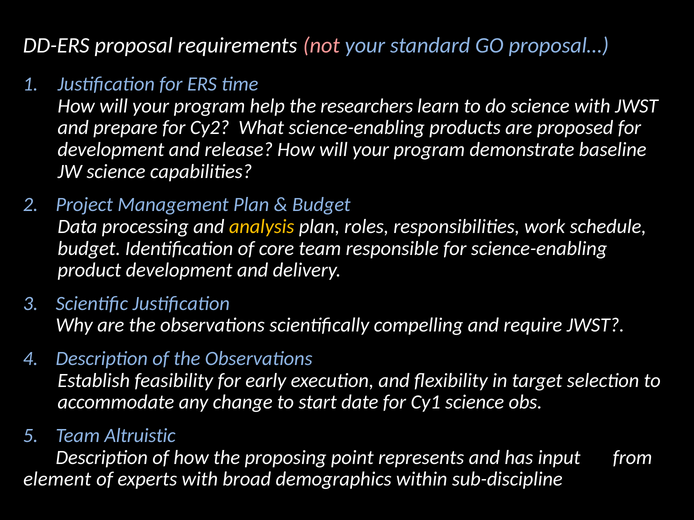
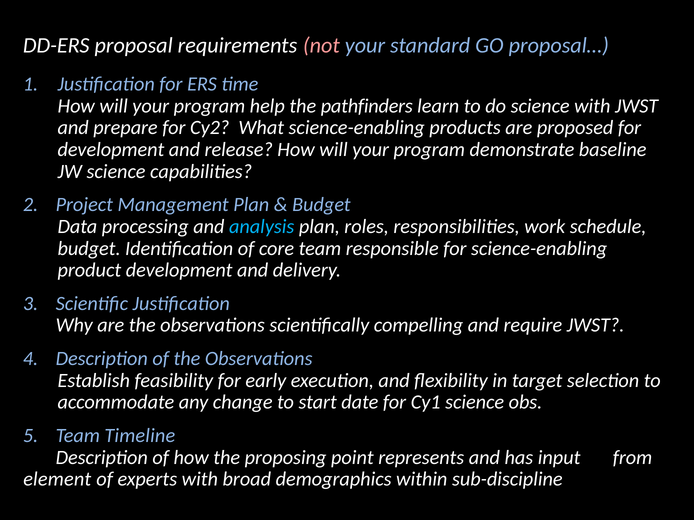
researchers: researchers -> pathfinders (367, 106)
analysis colour: yellow -> light blue (262, 227)
Altruistic: Altruistic -> Timeline (140, 436)
